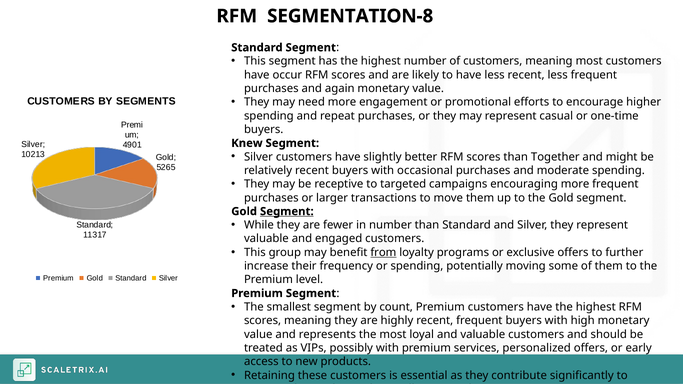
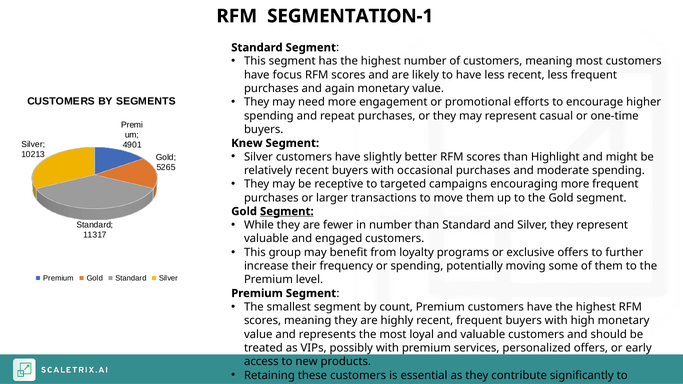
SEGMENTATION-8: SEGMENTATION-8 -> SEGMENTATION-1 (350, 16)
occur: occur -> focus (287, 75)
Together: Together -> Highlight (555, 157)
from underline: present -> none (383, 253)
